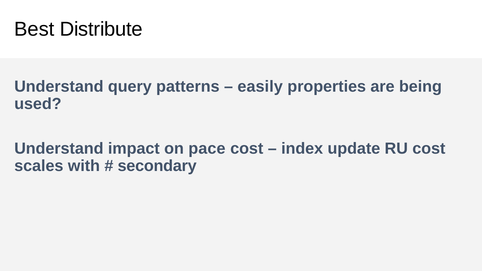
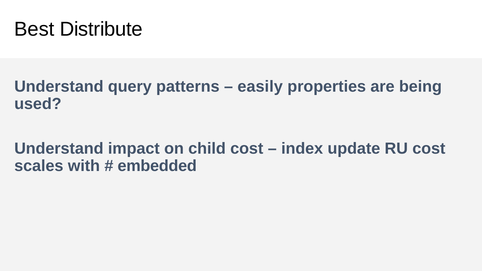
pace: pace -> child (207, 149)
secondary: secondary -> embedded (157, 166)
